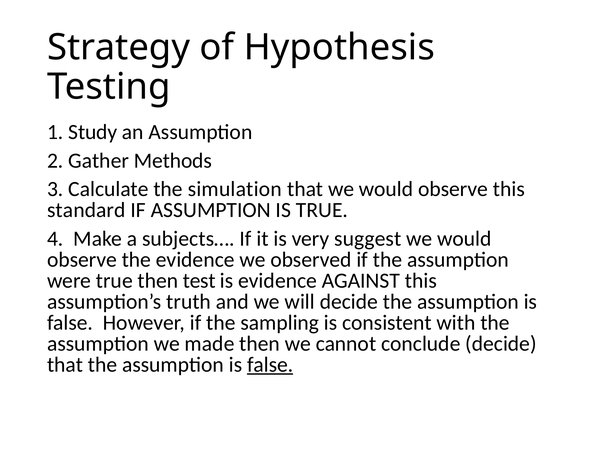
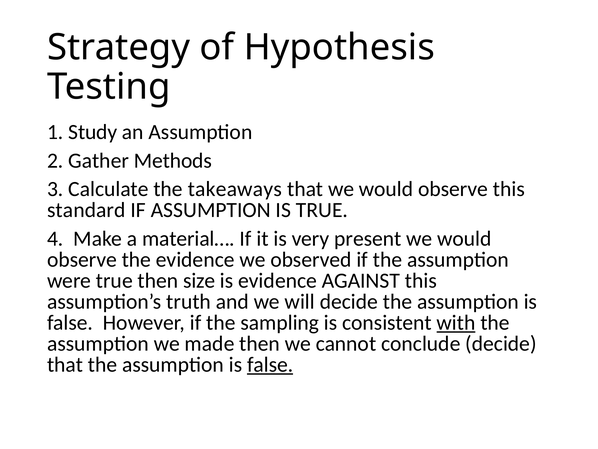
simulation: simulation -> takeaways (235, 189)
subjects…: subjects… -> material… (188, 238)
suggest: suggest -> present (368, 238)
test: test -> size (199, 280)
with underline: none -> present (456, 322)
